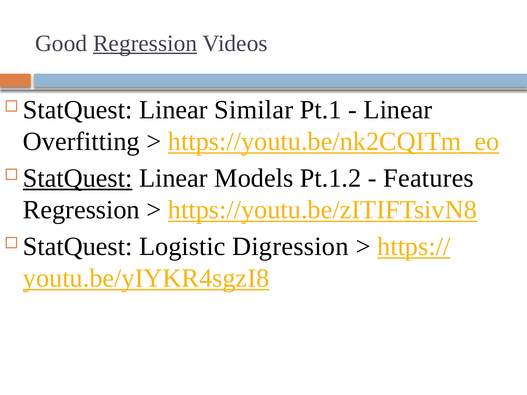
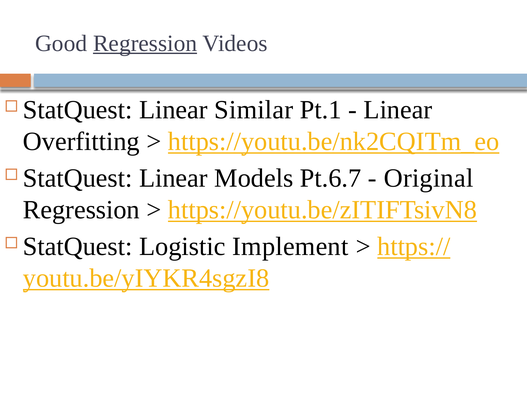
StatQuest underline: present -> none (78, 178)
Pt.1.2: Pt.1.2 -> Pt.6.7 (331, 178)
Features: Features -> Original (429, 178)
Digression: Digression -> Implement (290, 247)
